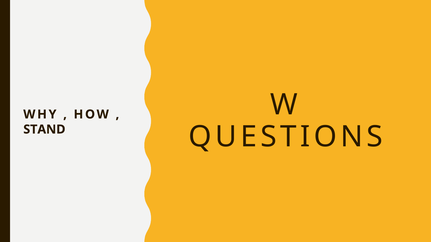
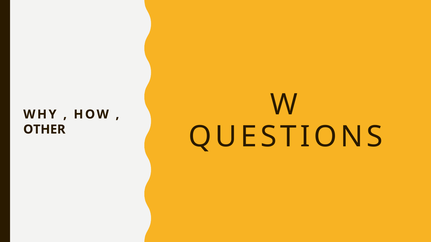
STAND: STAND -> OTHER (44, 130)
